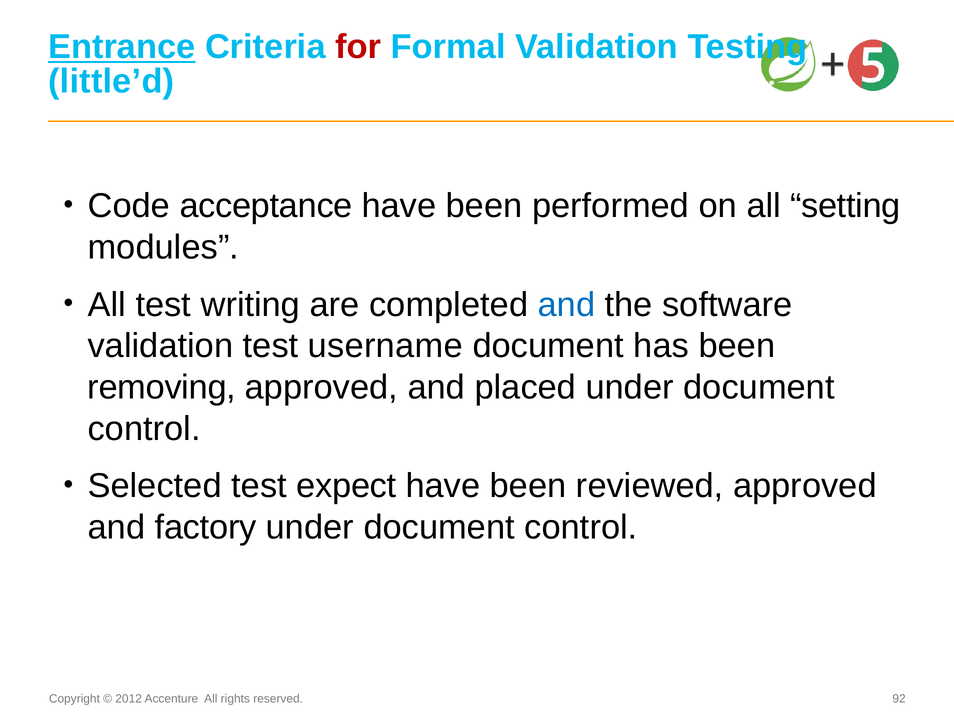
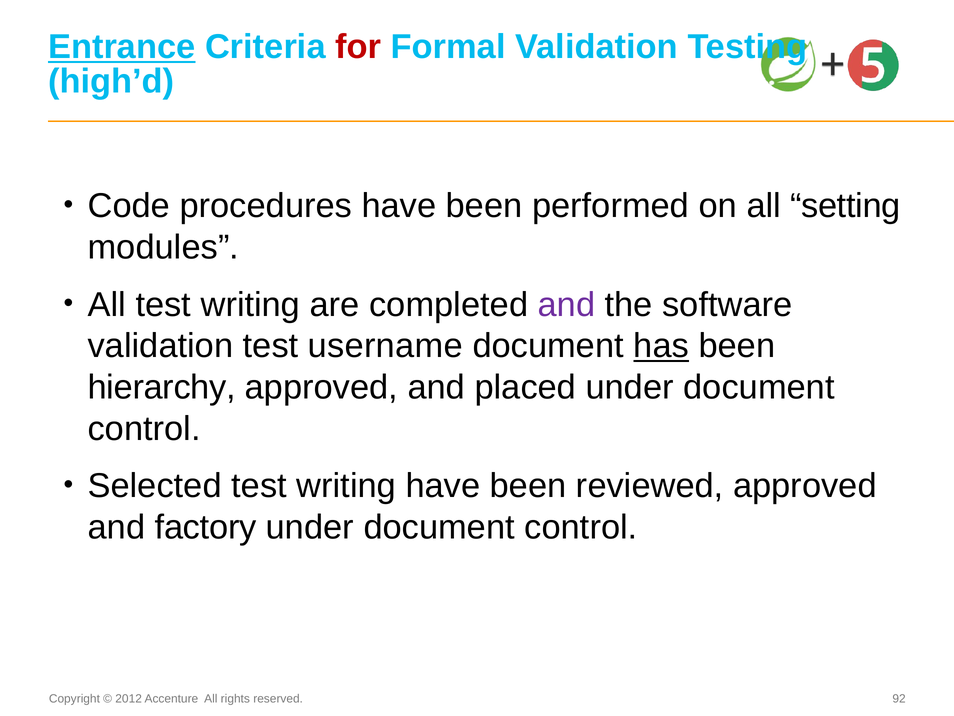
little’d: little’d -> high’d (111, 81)
acceptance: acceptance -> procedures (266, 206)
and colour: blue -> purple (566, 304)
has underline: none -> present (661, 346)
removing: removing -> hierarchy (162, 387)
Selected test expect: expect -> writing (346, 486)
